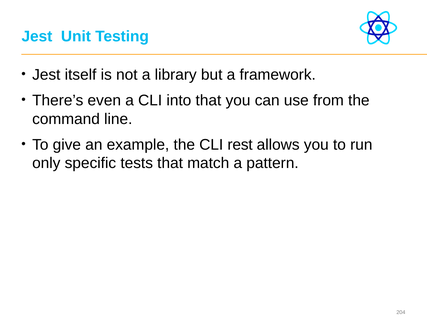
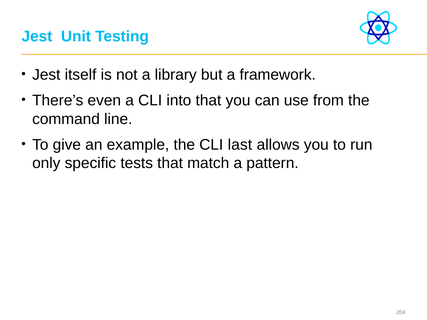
rest: rest -> last (240, 145)
